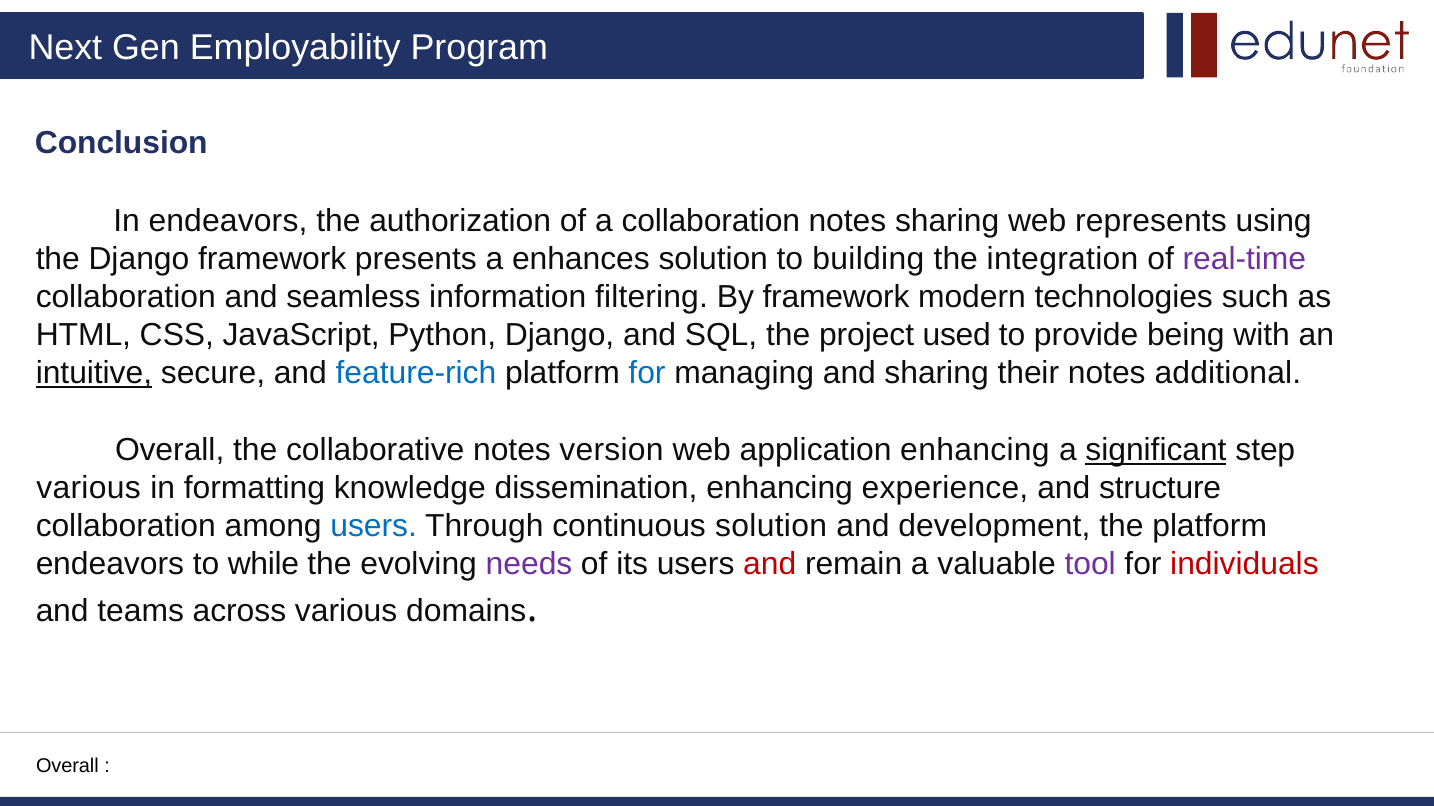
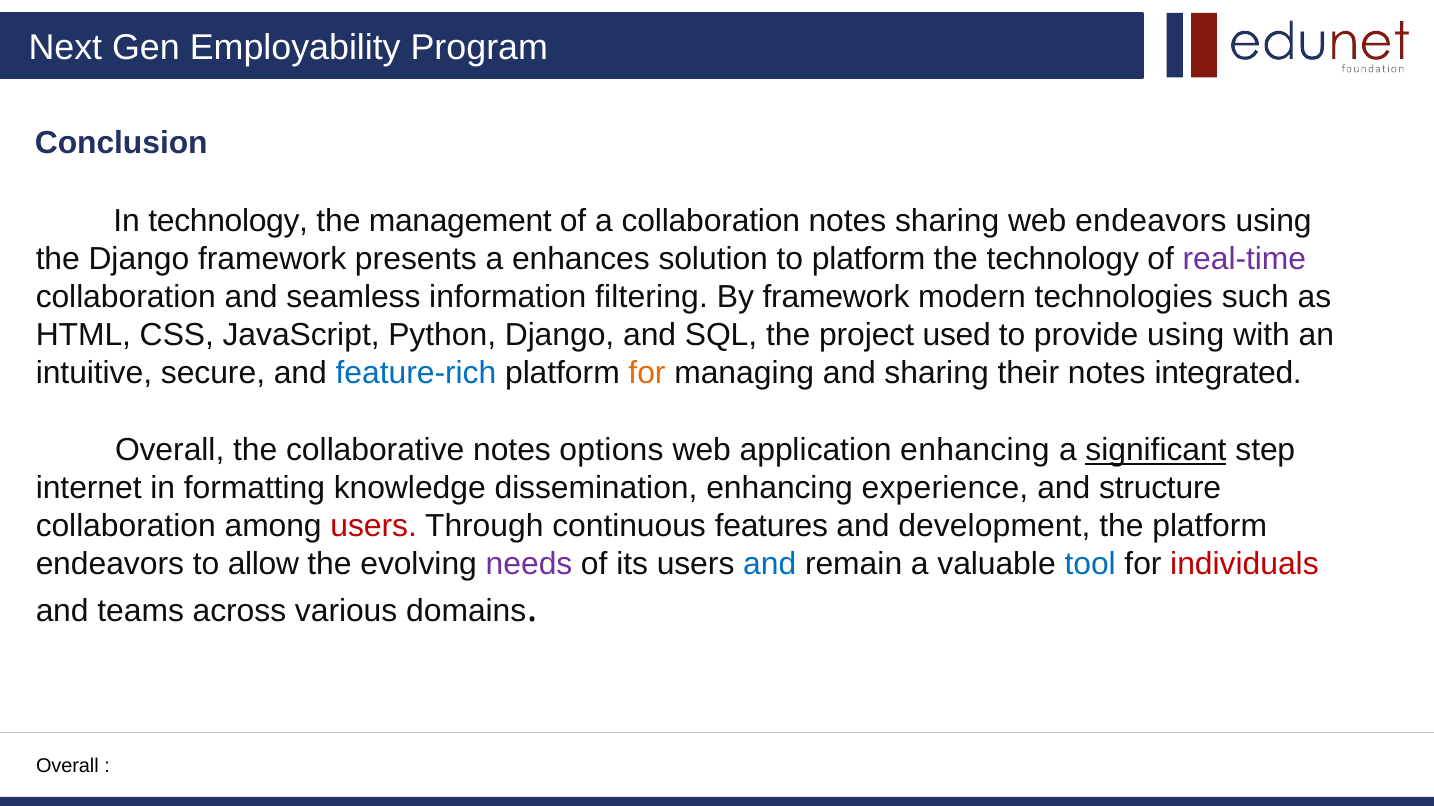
In endeavors: endeavors -> technology (228, 221)
authorization: authorization -> management (460, 221)
web represents: represents -> endeavors (1151, 221)
to building: building -> platform (869, 259)
the integration: integration -> technology (1063, 259)
provide being: being -> using (1186, 336)
intuitive underline: present -> none (94, 374)
for colour: blue -> orange (647, 374)
additional: additional -> integrated (1228, 374)
version: version -> options (612, 450)
various: various -> internet (89, 488)
users colour: blue -> red (374, 527)
continuous solution: solution -> features (771, 527)
while: while -> allow (263, 565)
and colour: red -> blue (770, 565)
tool colour: purple -> blue (1090, 565)
